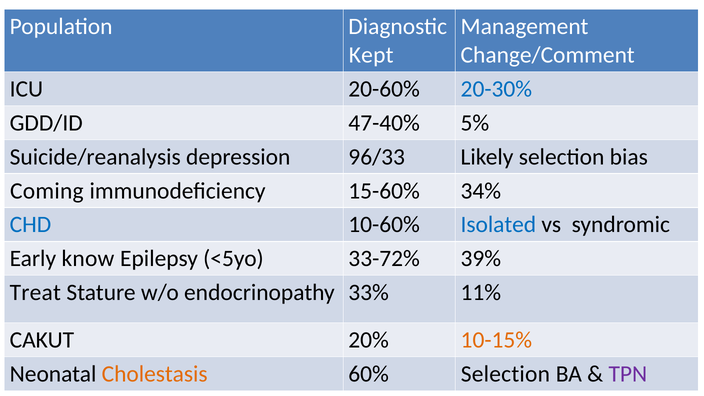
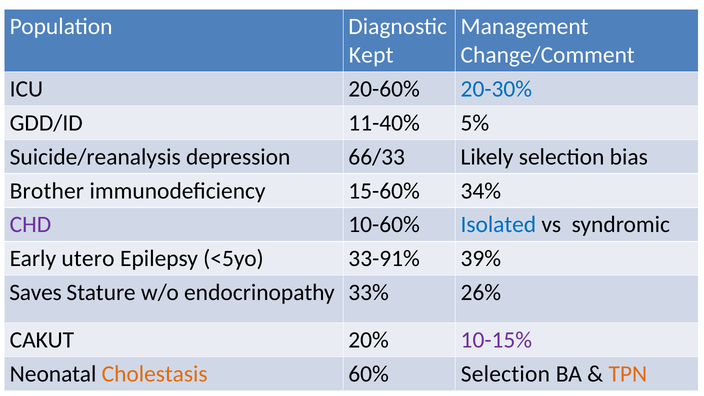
47-40%: 47-40% -> 11-40% (384, 123)
96/33: 96/33 -> 66/33 (377, 157)
Coming: Coming -> Brother (47, 191)
CHD colour: blue -> purple (30, 225)
know: know -> utero (88, 259)
33-72%: 33-72% -> 33-91% (384, 259)
Treat: Treat -> Saves (36, 293)
11%: 11% -> 26% (481, 293)
10-15% colour: orange -> purple (496, 340)
TPN colour: purple -> orange (628, 374)
